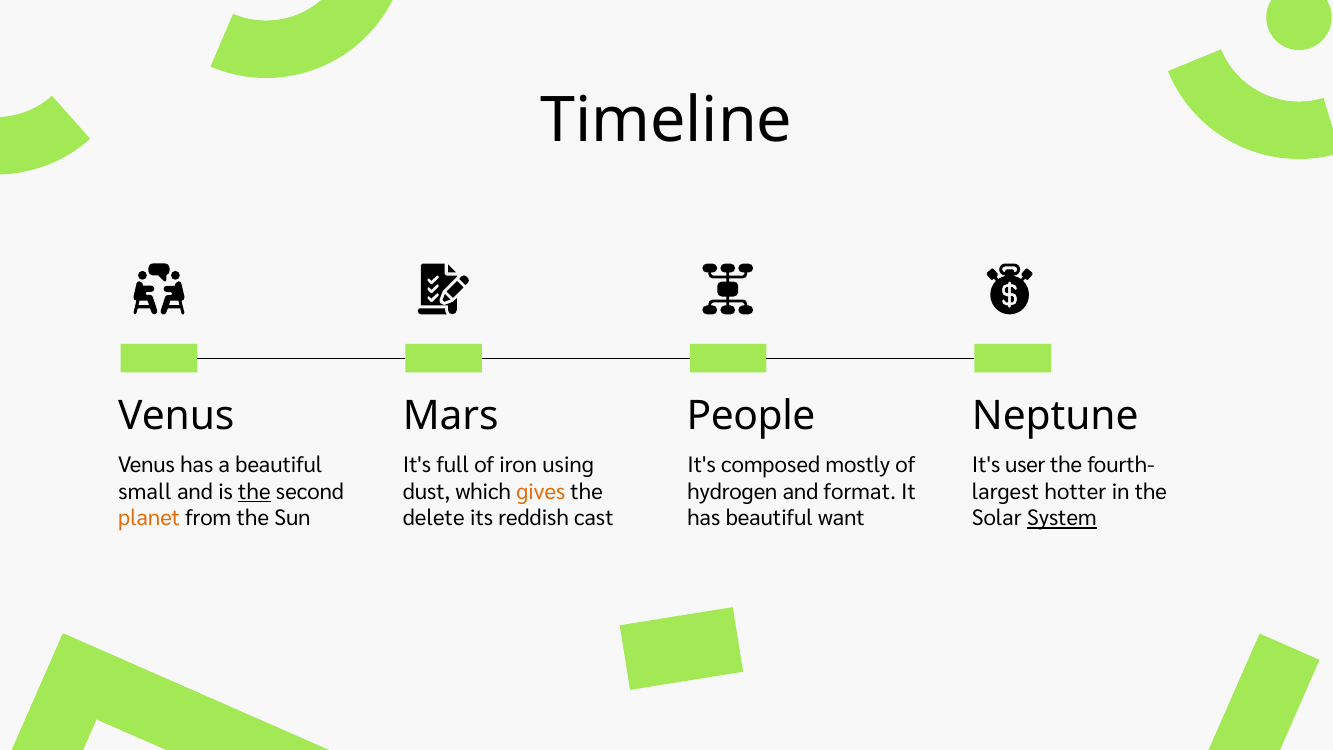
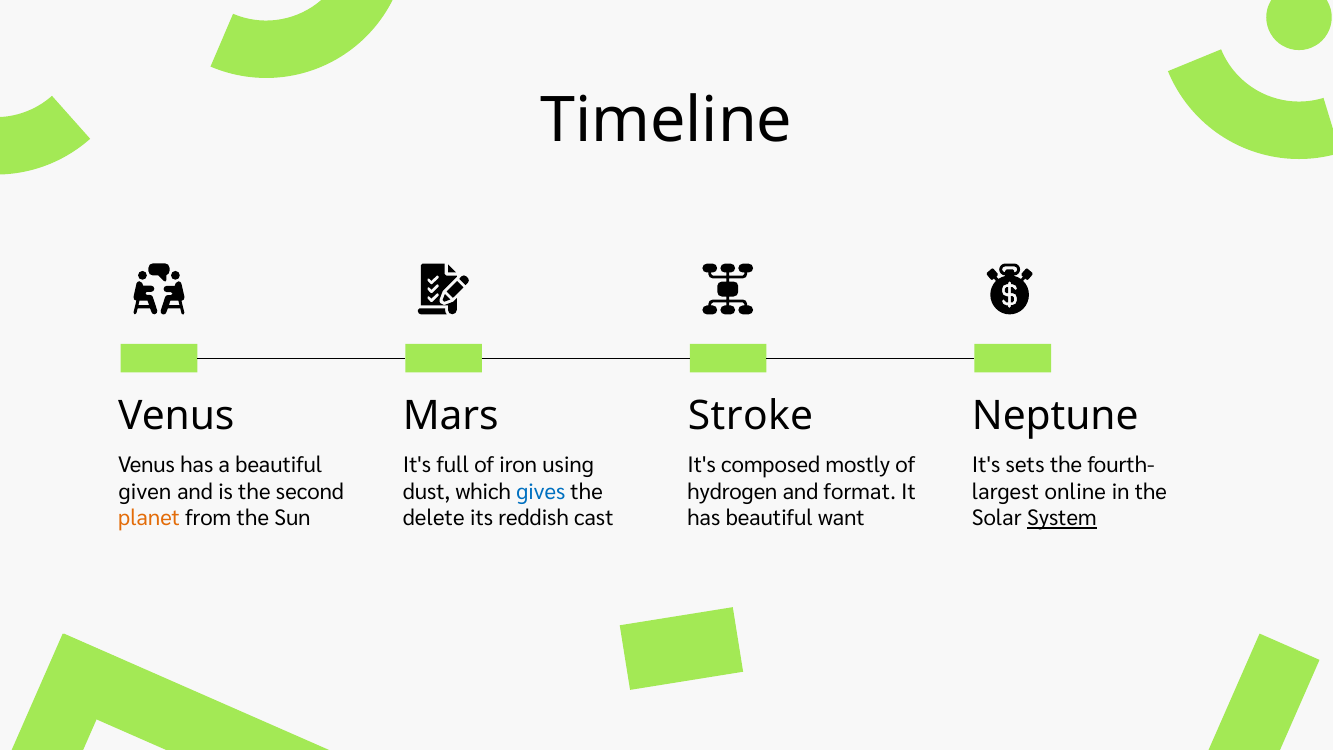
People: People -> Stroke (751, 416)
user: user -> sets (1025, 465)
small: small -> given (145, 492)
the underline: present -> none (254, 492)
gives colour: orange -> blue (541, 492)
hotter: hotter -> online (1075, 492)
